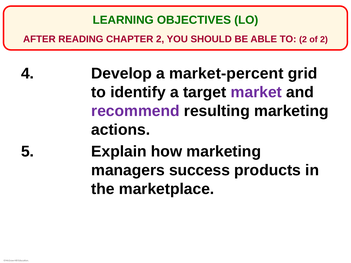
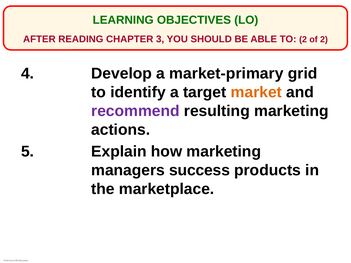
CHAPTER 2: 2 -> 3 (160, 39)
market-percent: market-percent -> market-primary (226, 74)
market colour: purple -> orange (256, 92)
